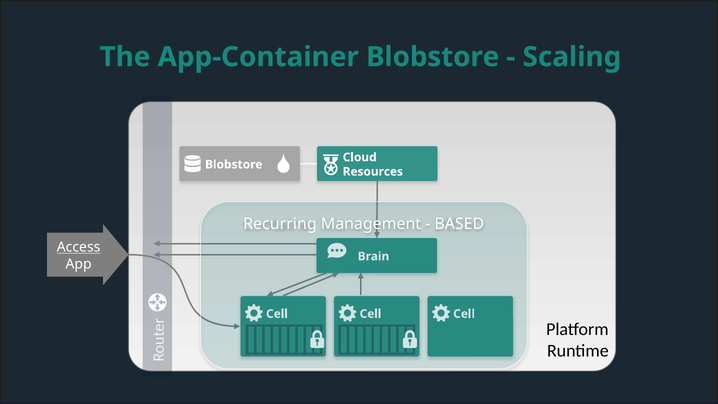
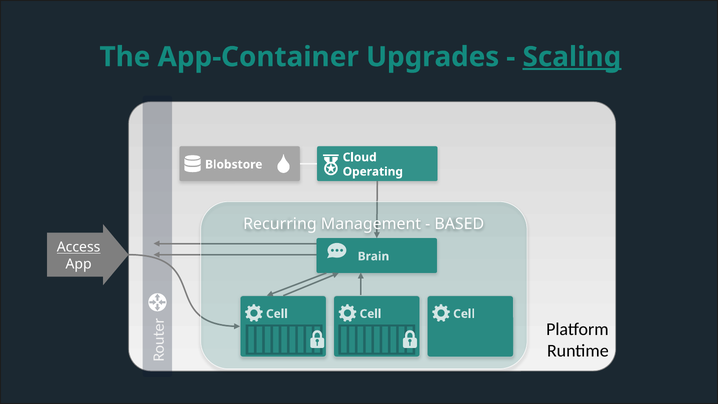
App-Container Blobstore: Blobstore -> Upgrades (433, 57)
Scaling underline: none -> present (572, 57)
Resources: Resources -> Operating (373, 172)
